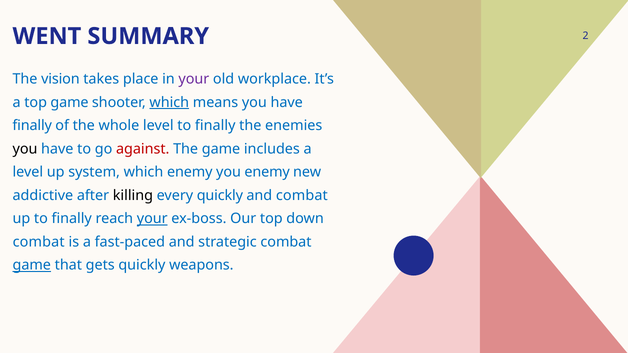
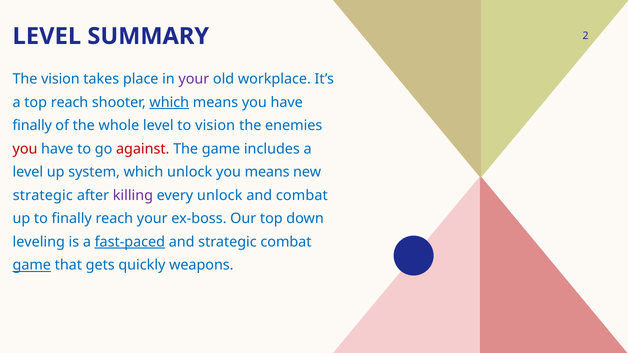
WENT: WENT -> LEVEL (47, 36)
top game: game -> reach (70, 102)
level to finally: finally -> vision (215, 126)
you colour: black -> red (25, 149)
which enemy: enemy -> unlock (190, 172)
you enemy: enemy -> means (267, 172)
addictive: addictive -> strategic (43, 196)
killing colour: black -> purple (133, 196)
every quickly: quickly -> unlock (220, 196)
your underline: present -> none (152, 219)
combat: combat -> leveling (39, 242)
fast-paced underline: none -> present (130, 242)
